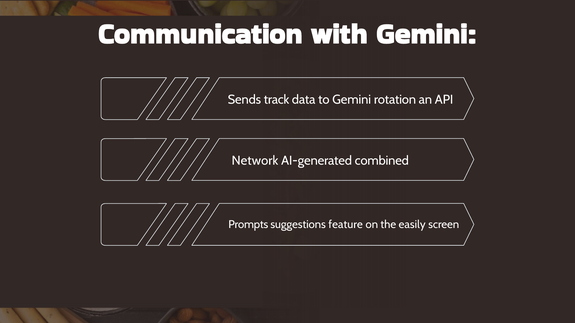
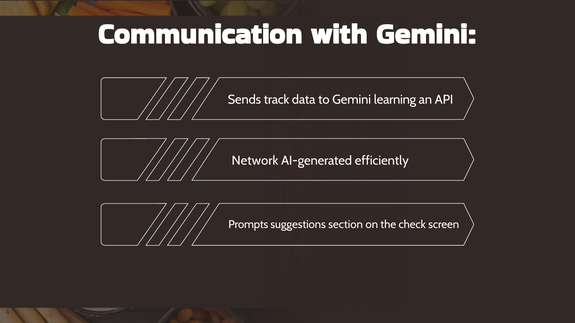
rotation: rotation -> learning (395, 100)
combined: combined -> efficiently (382, 161)
feature: feature -> section (346, 225)
easily: easily -> check (412, 225)
